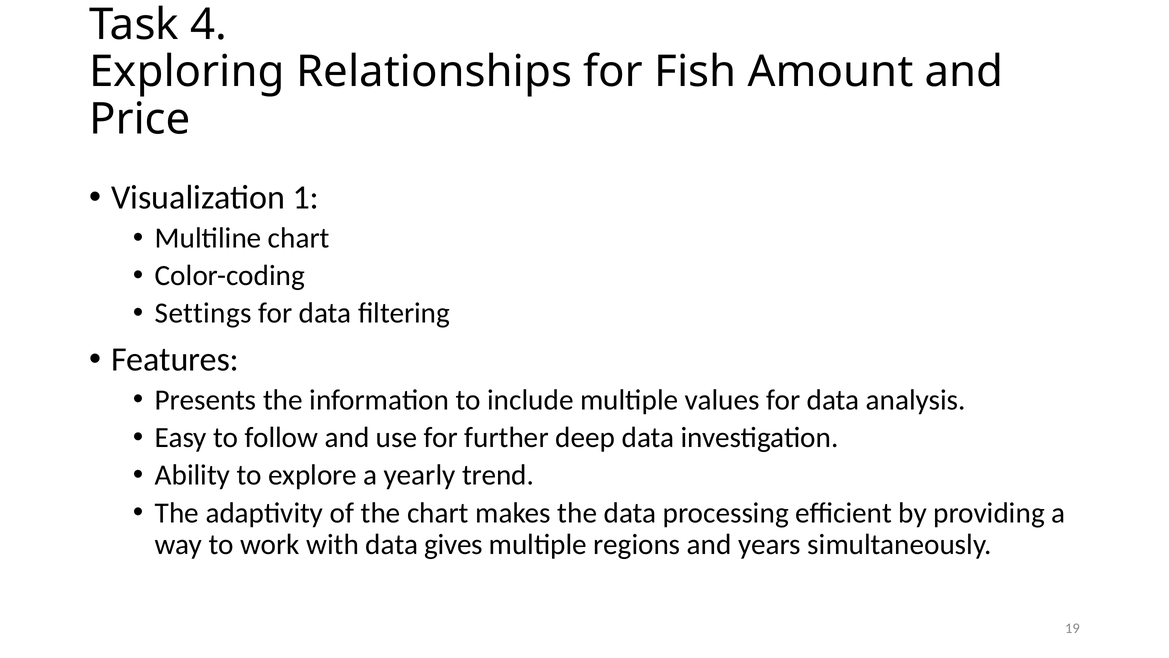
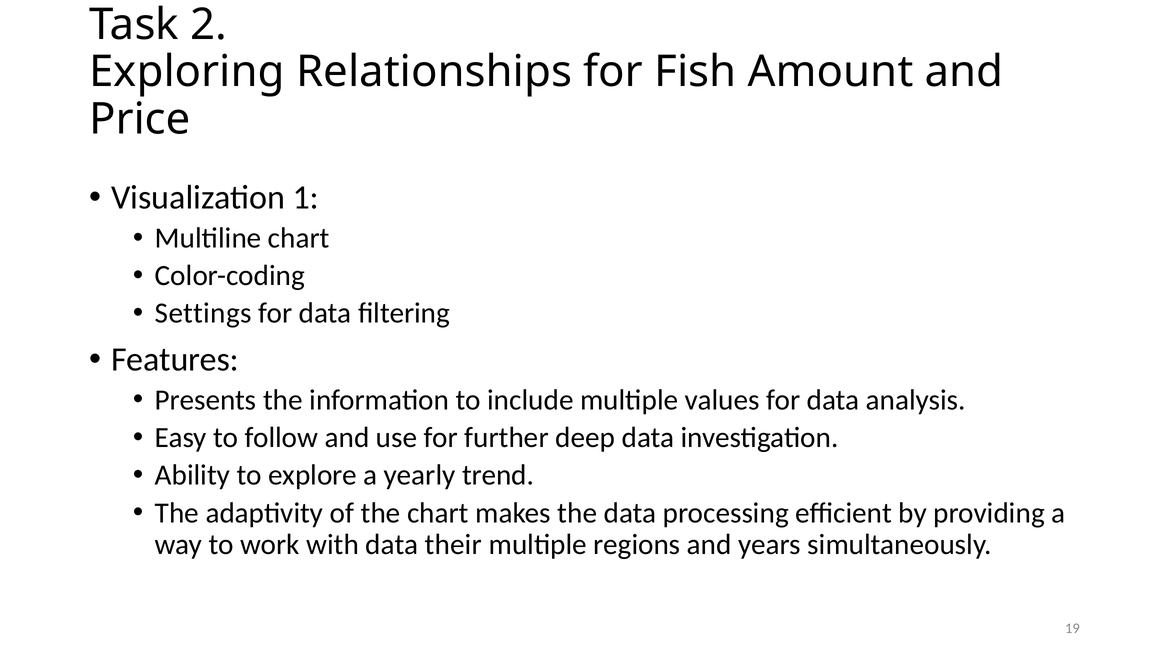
4: 4 -> 2 (209, 25)
gives: gives -> their (453, 544)
